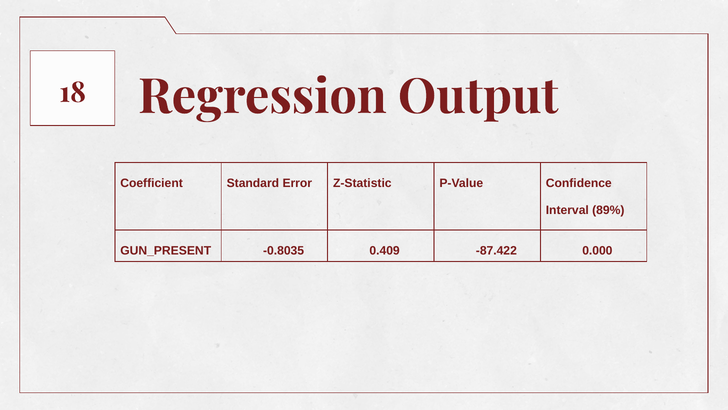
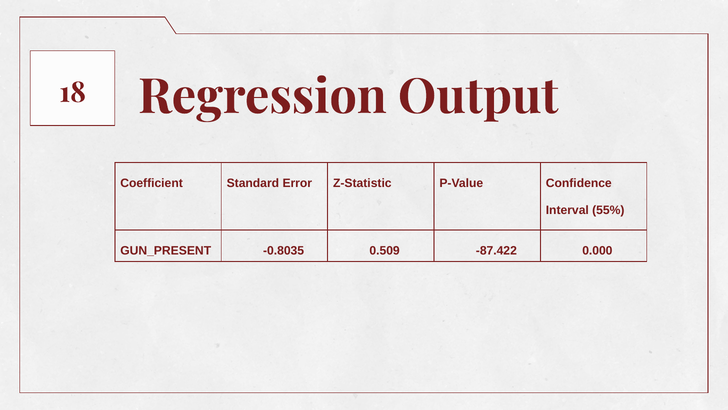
89%: 89% -> 55% (608, 210)
0.409: 0.409 -> 0.509 (385, 251)
